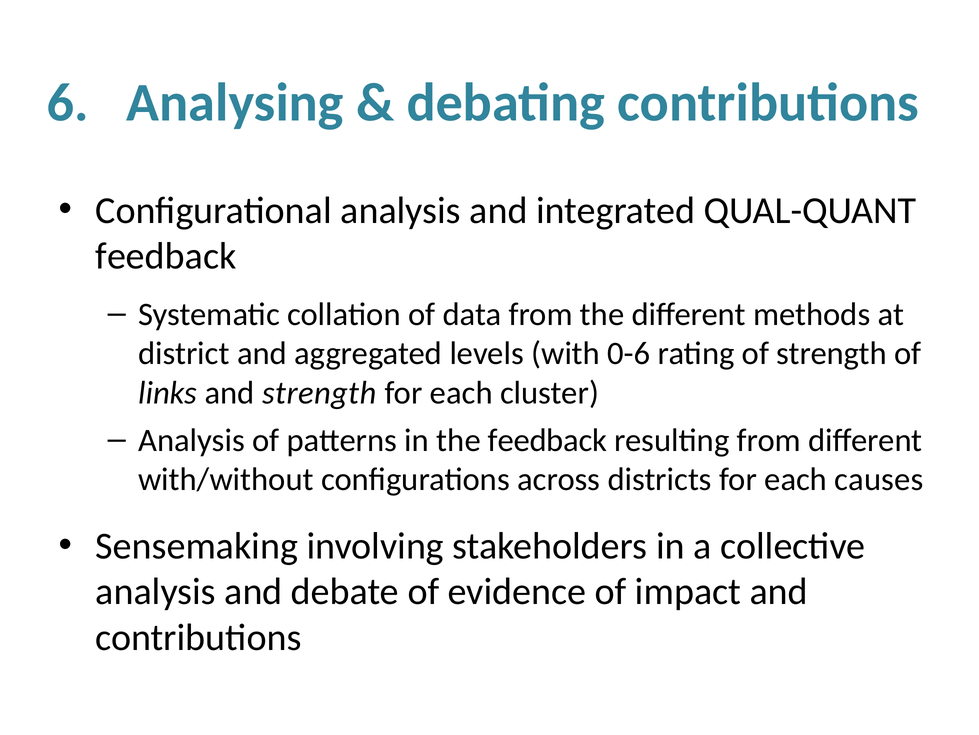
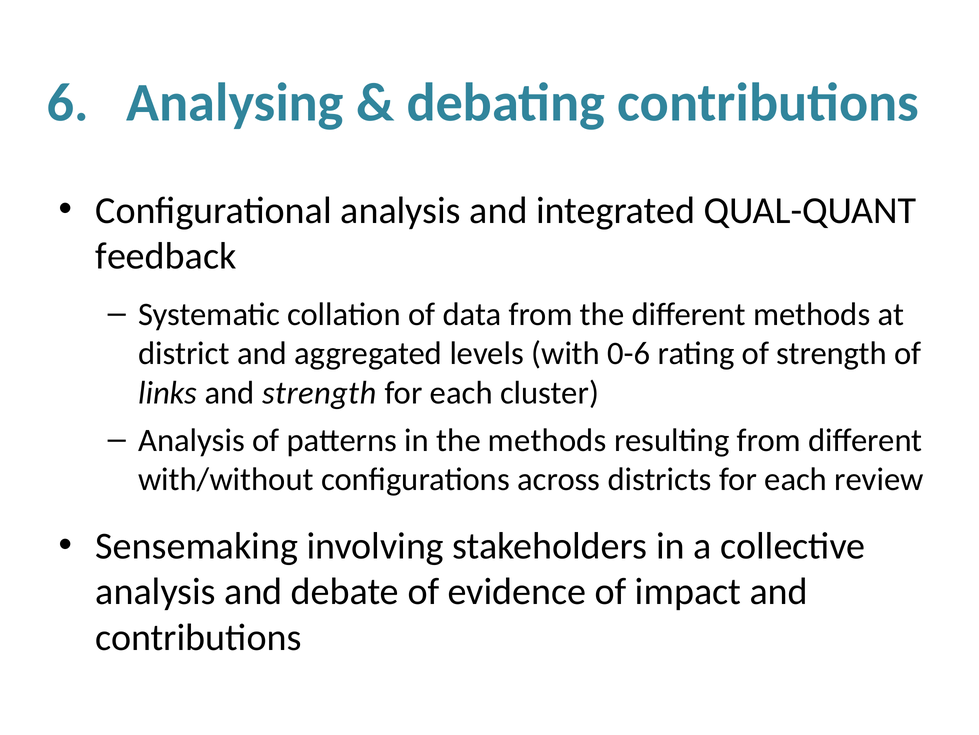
the feedback: feedback -> methods (547, 440)
causes: causes -> review (879, 479)
